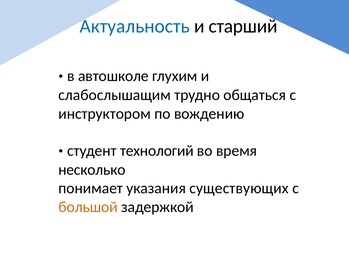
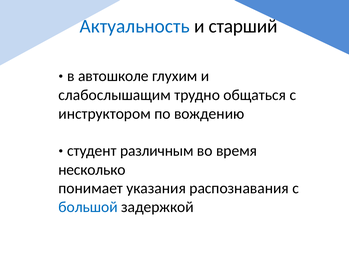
технологий: технологий -> различным (157, 151)
существующих: существующих -> распознавания (239, 188)
большой colour: orange -> blue (88, 207)
